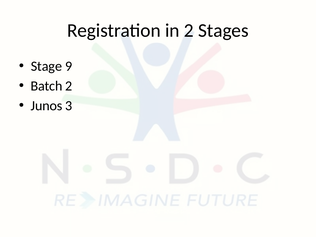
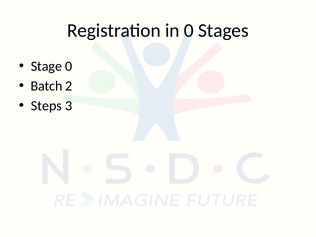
in 2: 2 -> 0 (189, 31)
Stage 9: 9 -> 0 (69, 66)
Junos: Junos -> Steps (46, 106)
